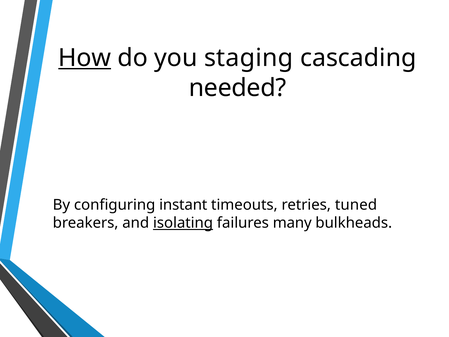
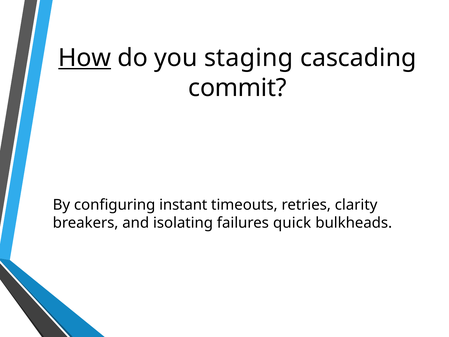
needed: needed -> commit (238, 88)
tuned: tuned -> clarity (356, 205)
isolating underline: present -> none (183, 223)
many: many -> quick (292, 223)
